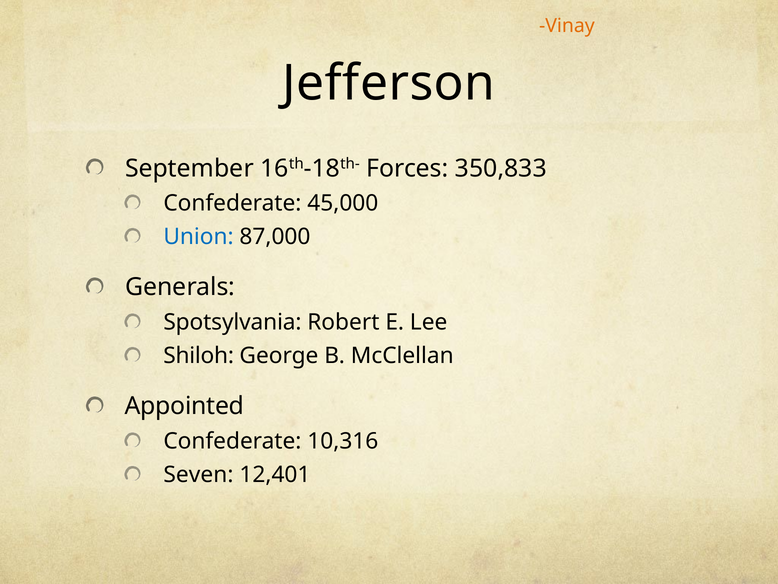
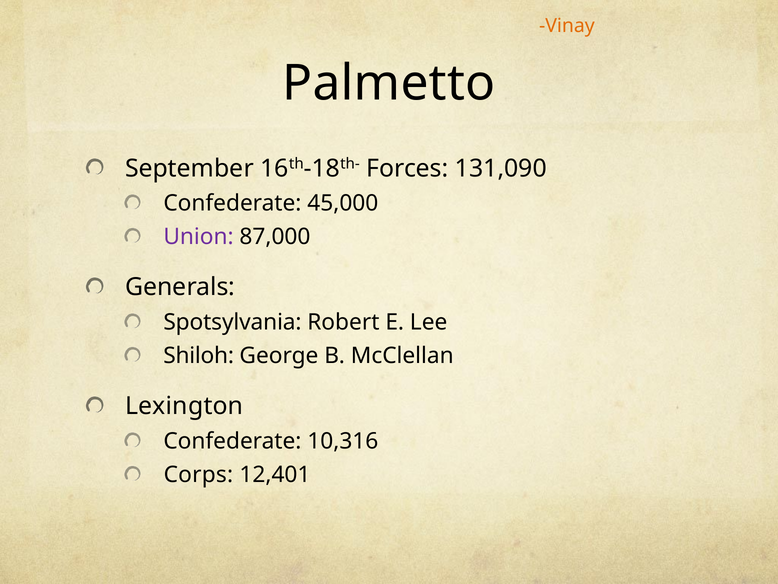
Jefferson: Jefferson -> Palmetto (389, 83)
350,833: 350,833 -> 131,090 (501, 168)
Union colour: blue -> purple (199, 237)
Appointed: Appointed -> Lexington (184, 406)
Seven: Seven -> Corps (198, 475)
